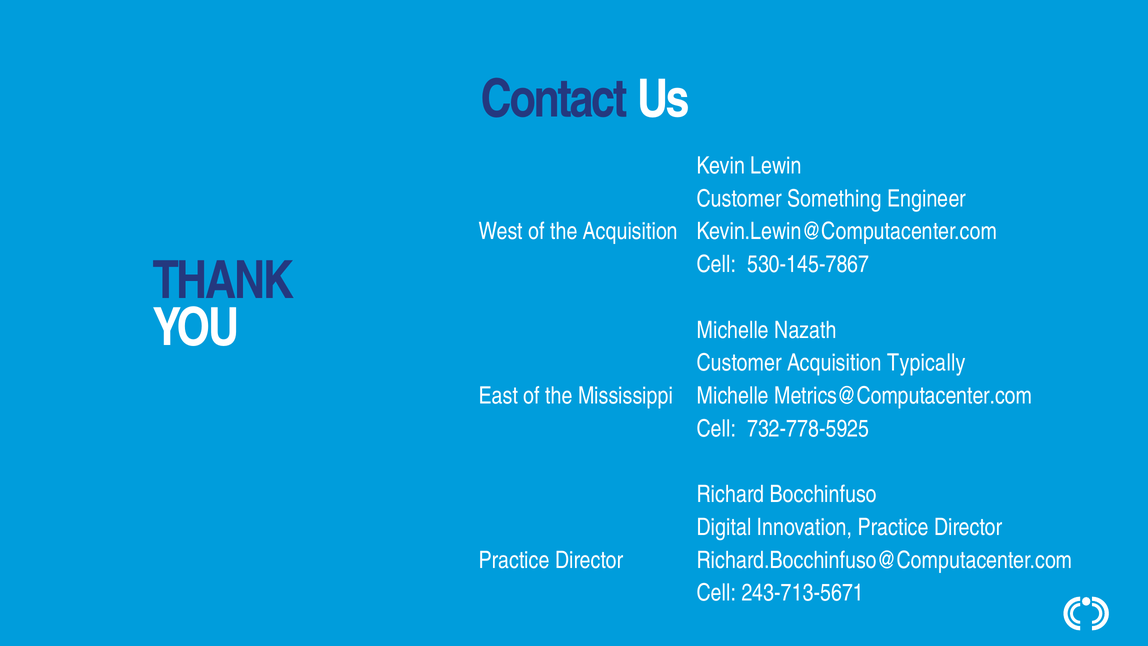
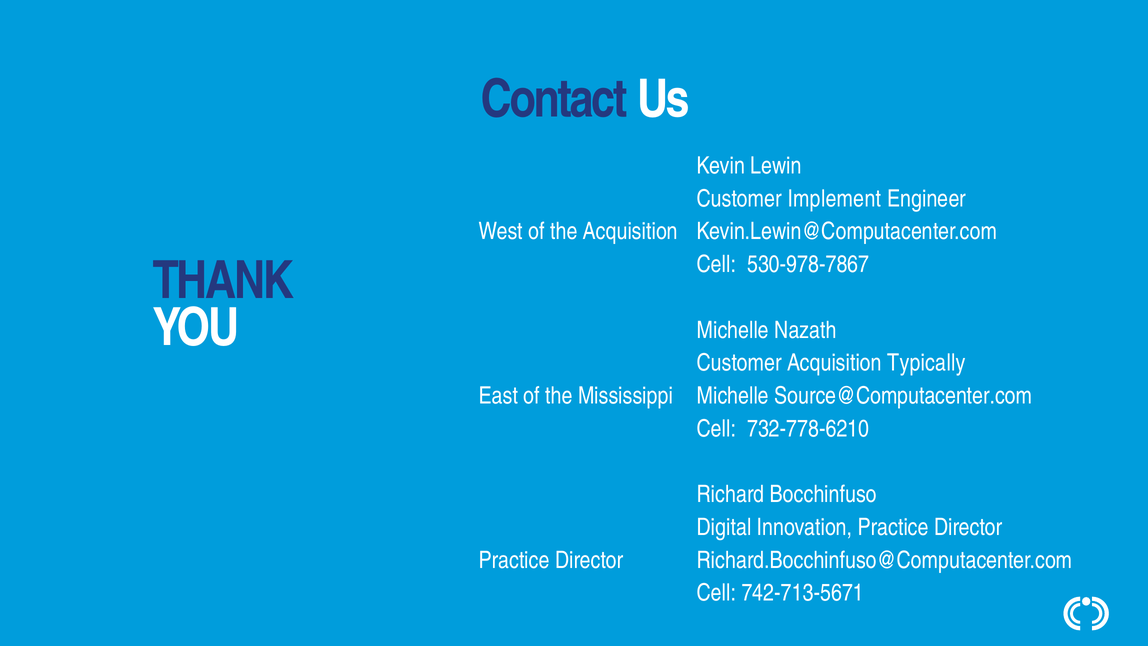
Something: Something -> Implement (834, 199)
530-145-7867: 530-145-7867 -> 530-978-7867 (808, 264)
Metrics@Computacenter.com: Metrics@Computacenter.com -> Source@Computacenter.com (903, 396)
732-778-5925: 732-778-5925 -> 732-778-6210 (808, 429)
243-713-5671: 243-713-5671 -> 742-713-5671 (803, 593)
